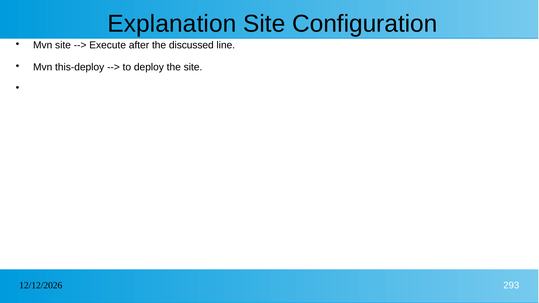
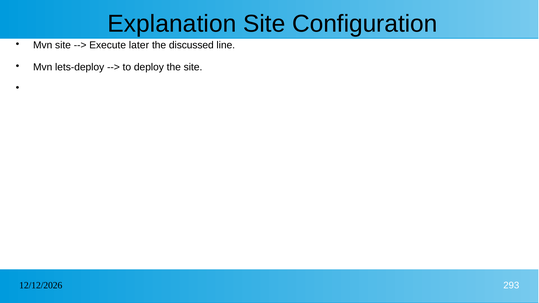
after: after -> later (139, 45)
this-deploy: this-deploy -> lets-deploy (80, 67)
